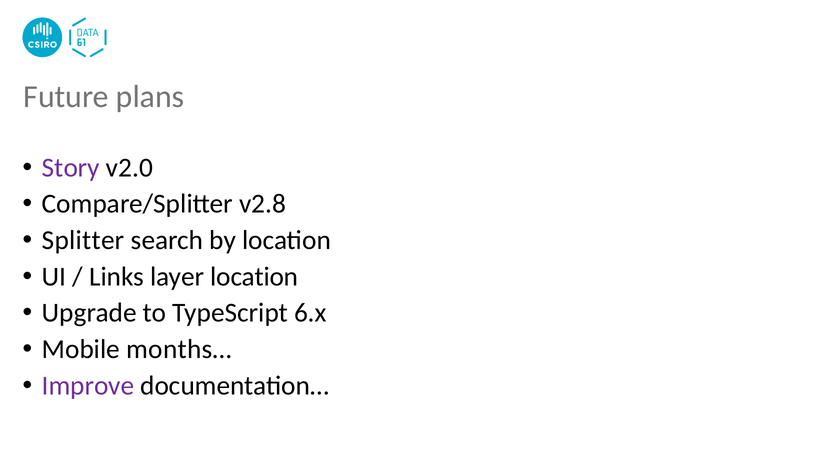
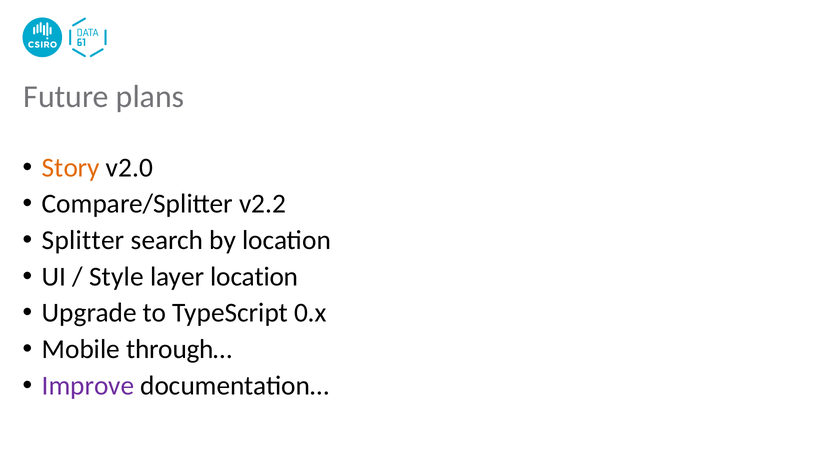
Story colour: purple -> orange (71, 168)
v2.8: v2.8 -> v2.2 (263, 204)
Links: Links -> Style (117, 277)
6.x: 6.x -> 0.x (310, 313)
months…: months… -> through… (179, 349)
